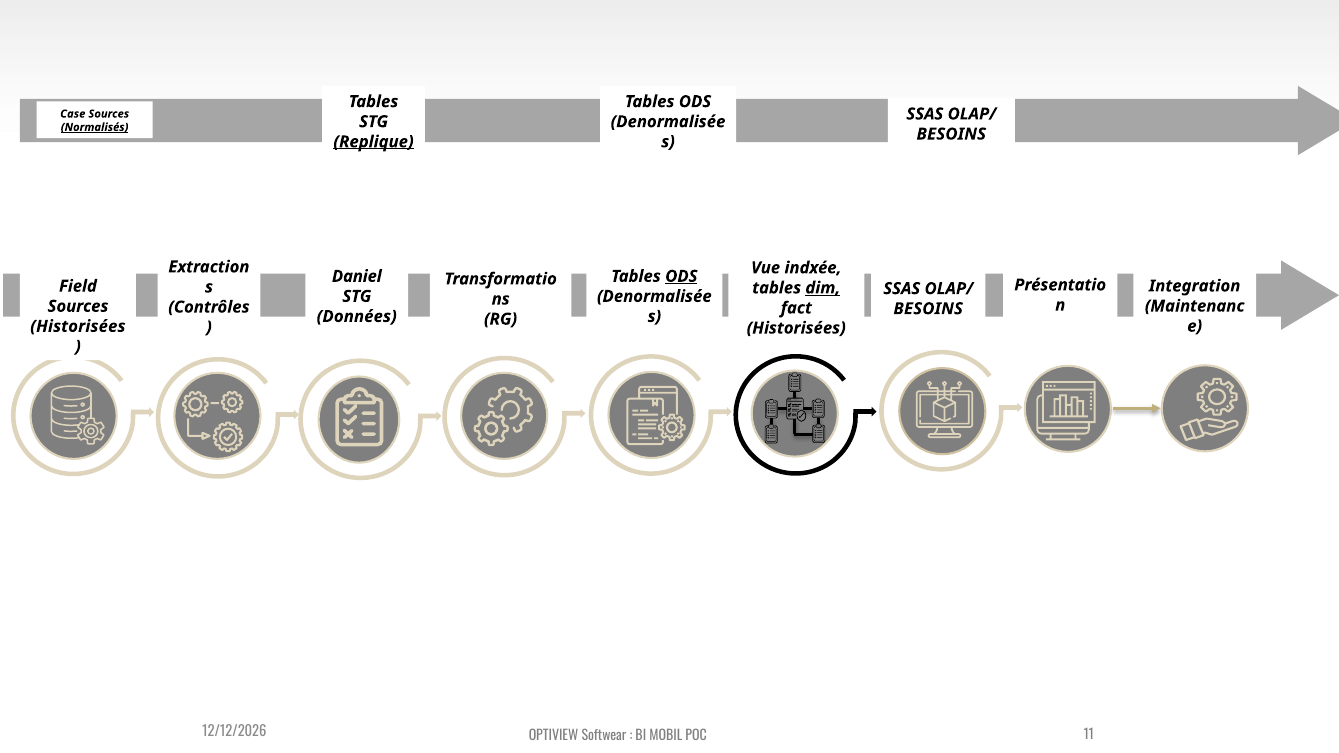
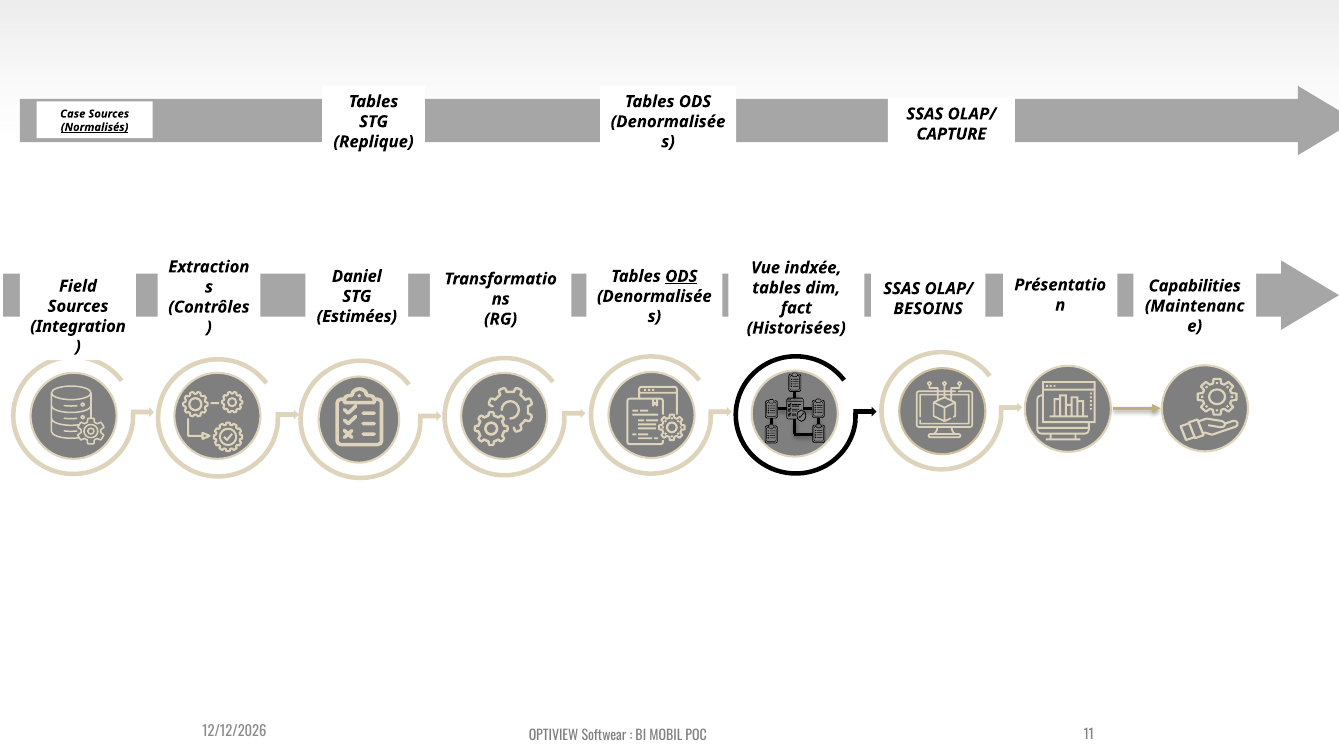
BESOINS: BESOINS -> CAPTURE (951, 134)
Replique underline: present -> none (374, 142)
Integration: Integration -> Capabilities (1195, 286)
dim underline: present -> none (823, 288)
Données: Données -> Estimées (357, 317)
Historisées: Historisées -> Integration (78, 326)
